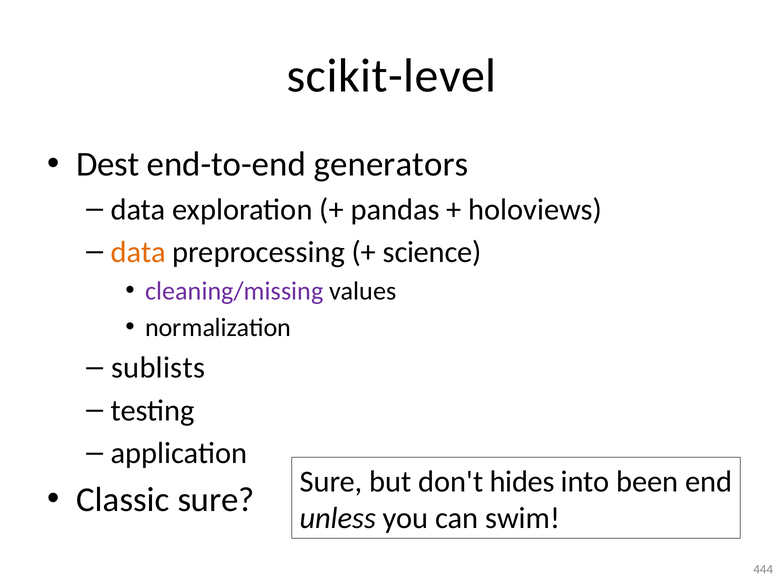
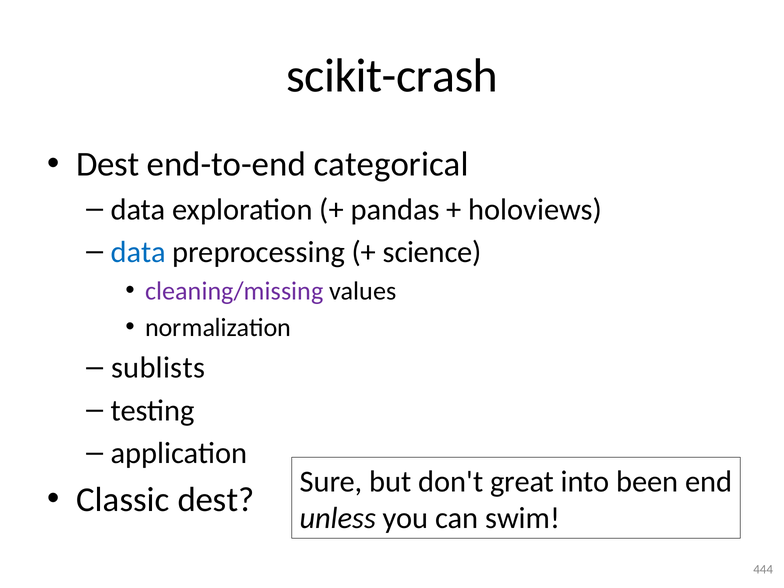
scikit-level: scikit-level -> scikit-crash (392, 76)
generators: generators -> categorical (391, 164)
data colour: orange -> blue (138, 252)
hides: hides -> great (522, 482)
Classic sure: sure -> dest (216, 500)
